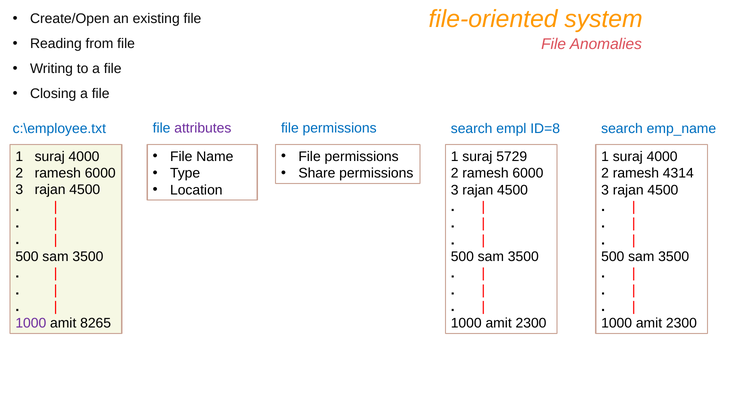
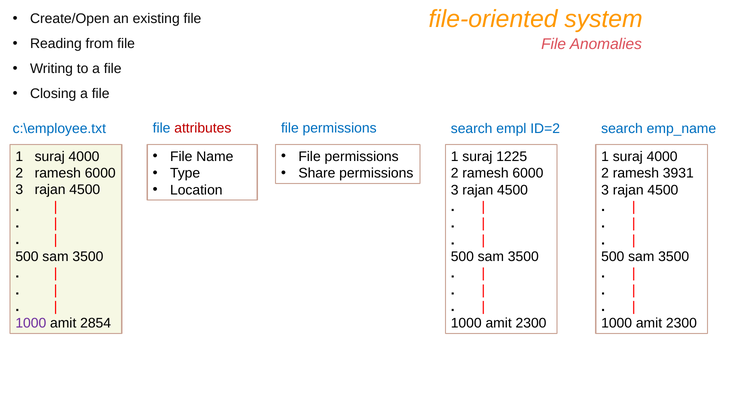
attributes colour: purple -> red (203, 128)
ID=8: ID=8 -> ID=2 (545, 129)
5729: 5729 -> 1225 (512, 157)
4314: 4314 -> 3931 (678, 173)
8265: 8265 -> 2854 (96, 323)
